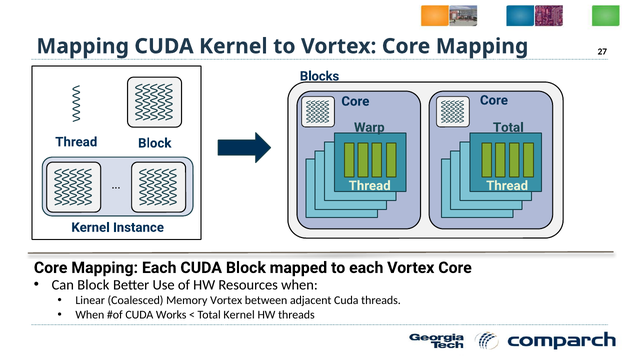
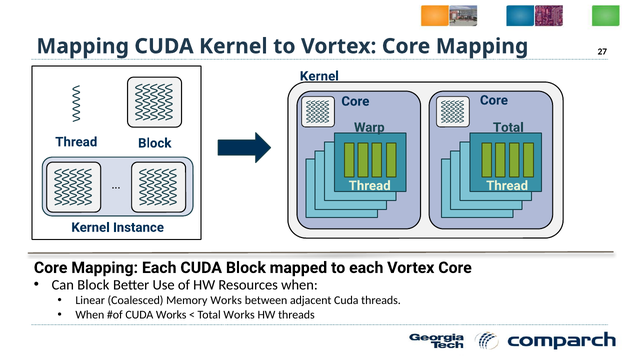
Blocks: Blocks -> Kernel (319, 76)
Memory Vortex: Vortex -> Works (226, 301)
Total Kernel: Kernel -> Works (239, 315)
